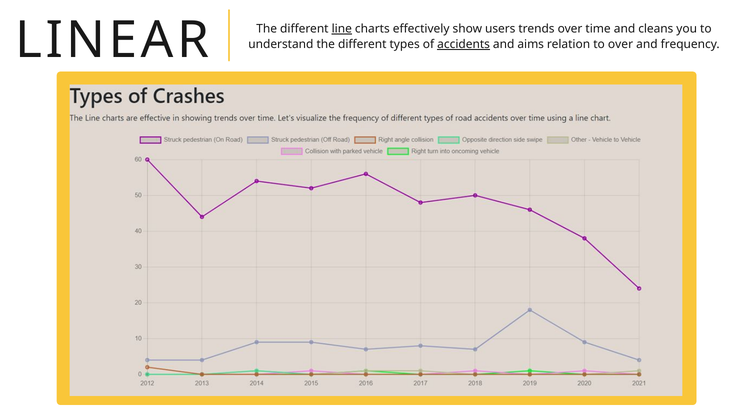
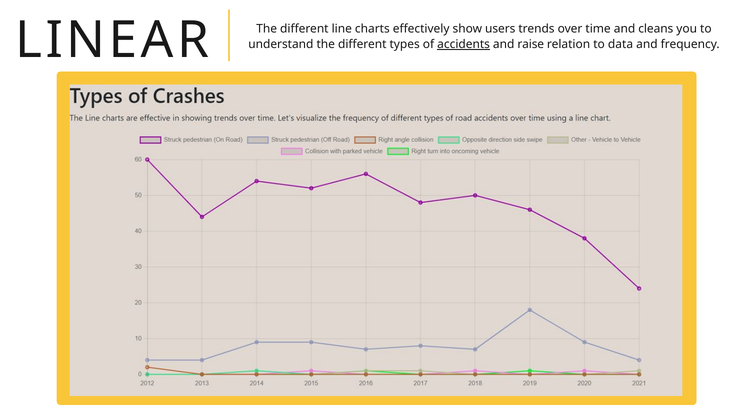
line underline: present -> none (342, 29)
aims: aims -> raise (531, 44)
to over: over -> data (620, 44)
